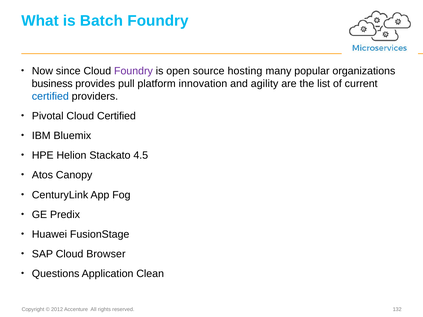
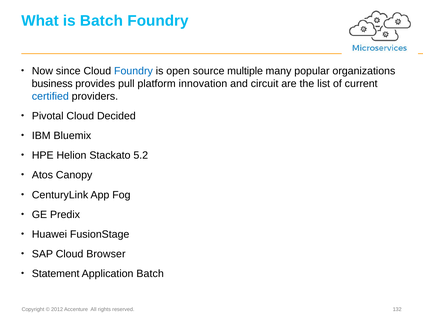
Foundry colour: purple -> blue (133, 71)
hosting: hosting -> multiple (245, 71)
agility: agility -> circuit (265, 84)
Cloud Certified: Certified -> Decided (116, 116)
4.5: 4.5 -> 5.2 (141, 156)
Questions: Questions -> Statement (56, 274)
Application Clean: Clean -> Batch (150, 274)
